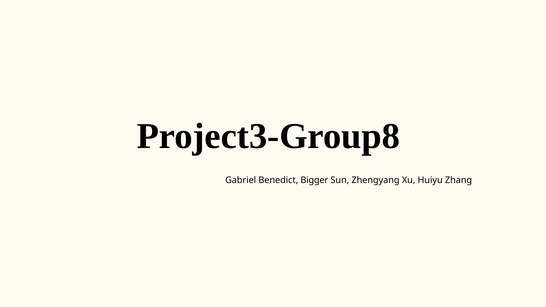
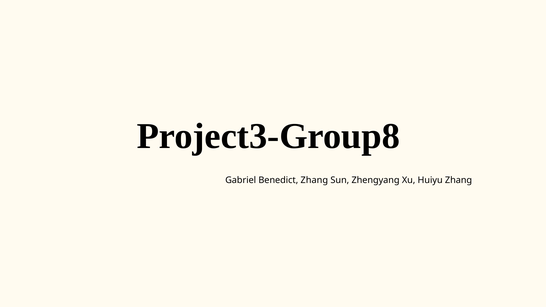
Benedict Bigger: Bigger -> Zhang (314, 180)
